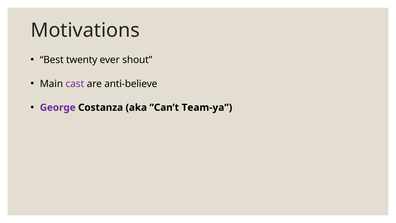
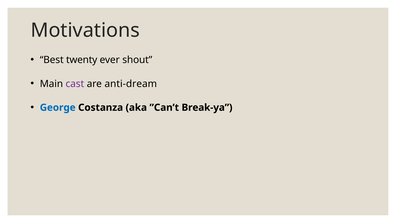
anti-believe: anti-believe -> anti-dream (131, 84)
George colour: purple -> blue (58, 107)
Team-ya: Team-ya -> Break-ya (207, 107)
